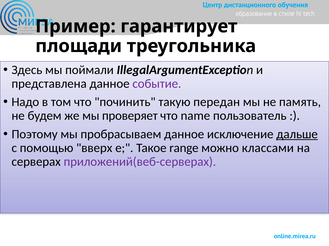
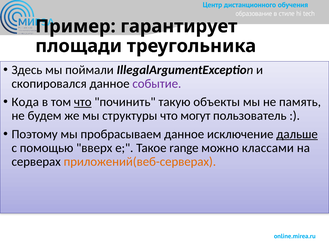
представлена: представлена -> скопировался (49, 84)
Надо: Надо -> Кода (25, 102)
что underline: none -> present (83, 102)
передан: передан -> объекты (217, 102)
проверяет: проверяет -> структуры (130, 116)
name: name -> могут (195, 116)
приложений(веб-серверах colour: purple -> orange (140, 162)
